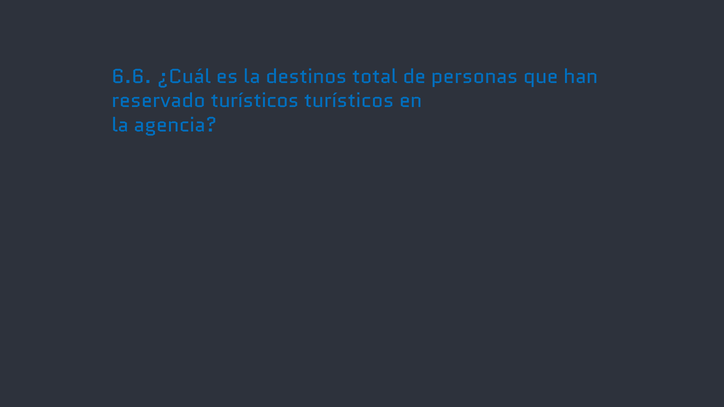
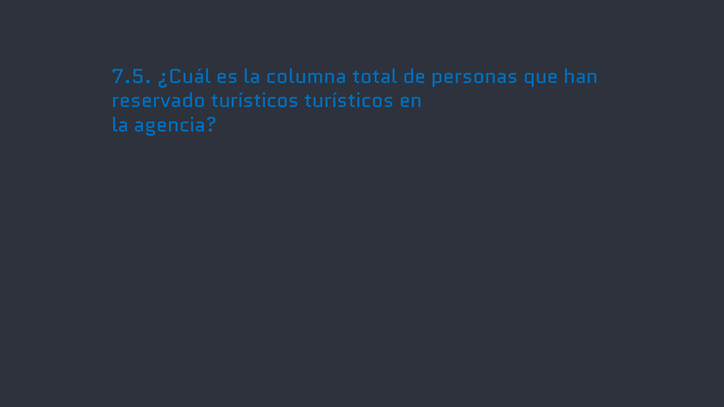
6.6: 6.6 -> 7.5 (132, 77)
destinos: destinos -> columna (306, 77)
